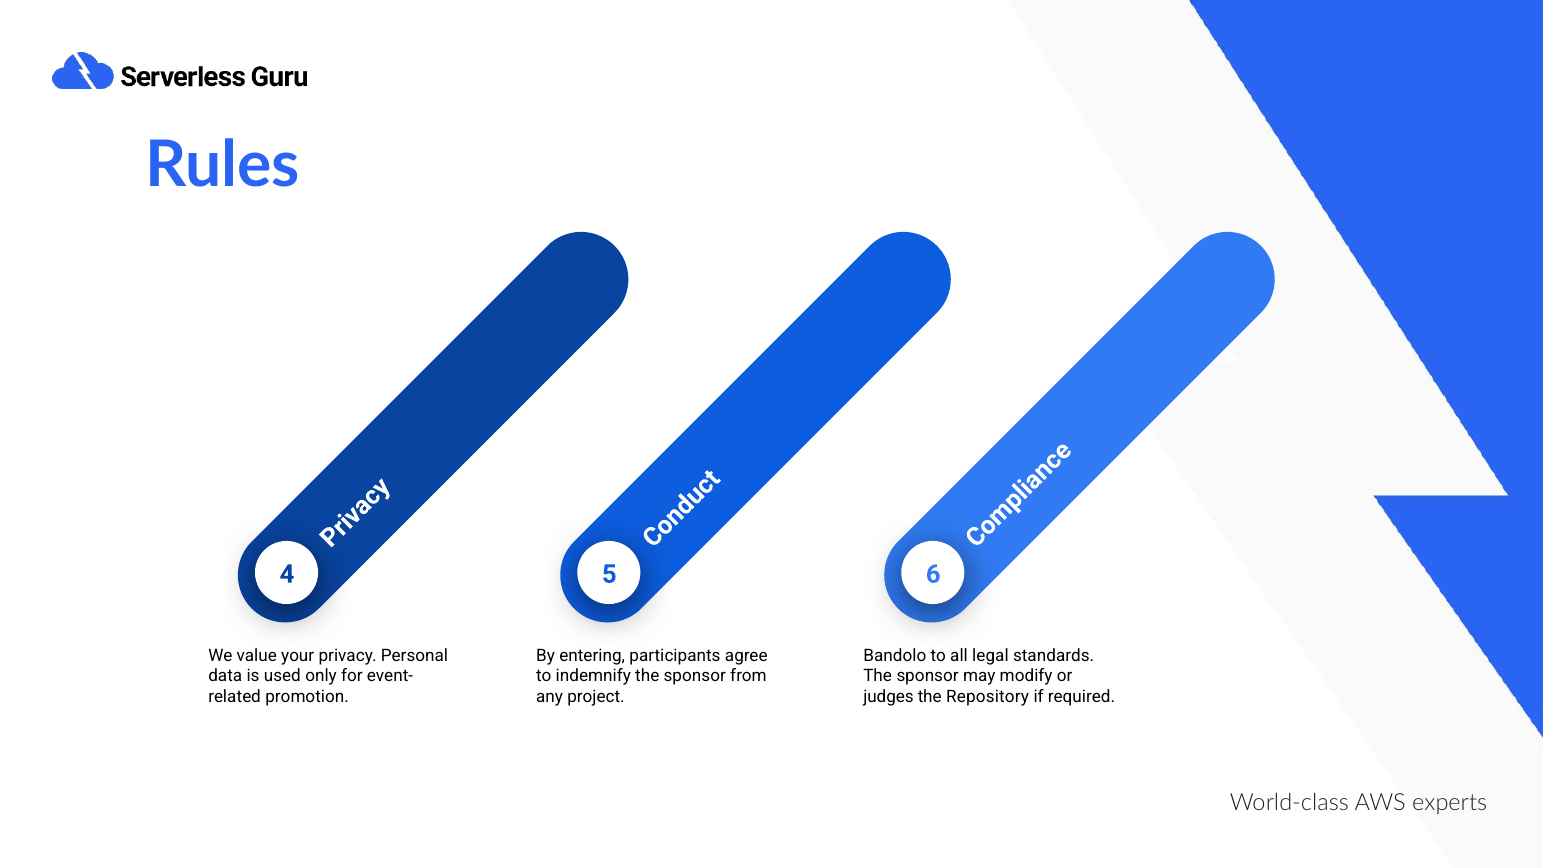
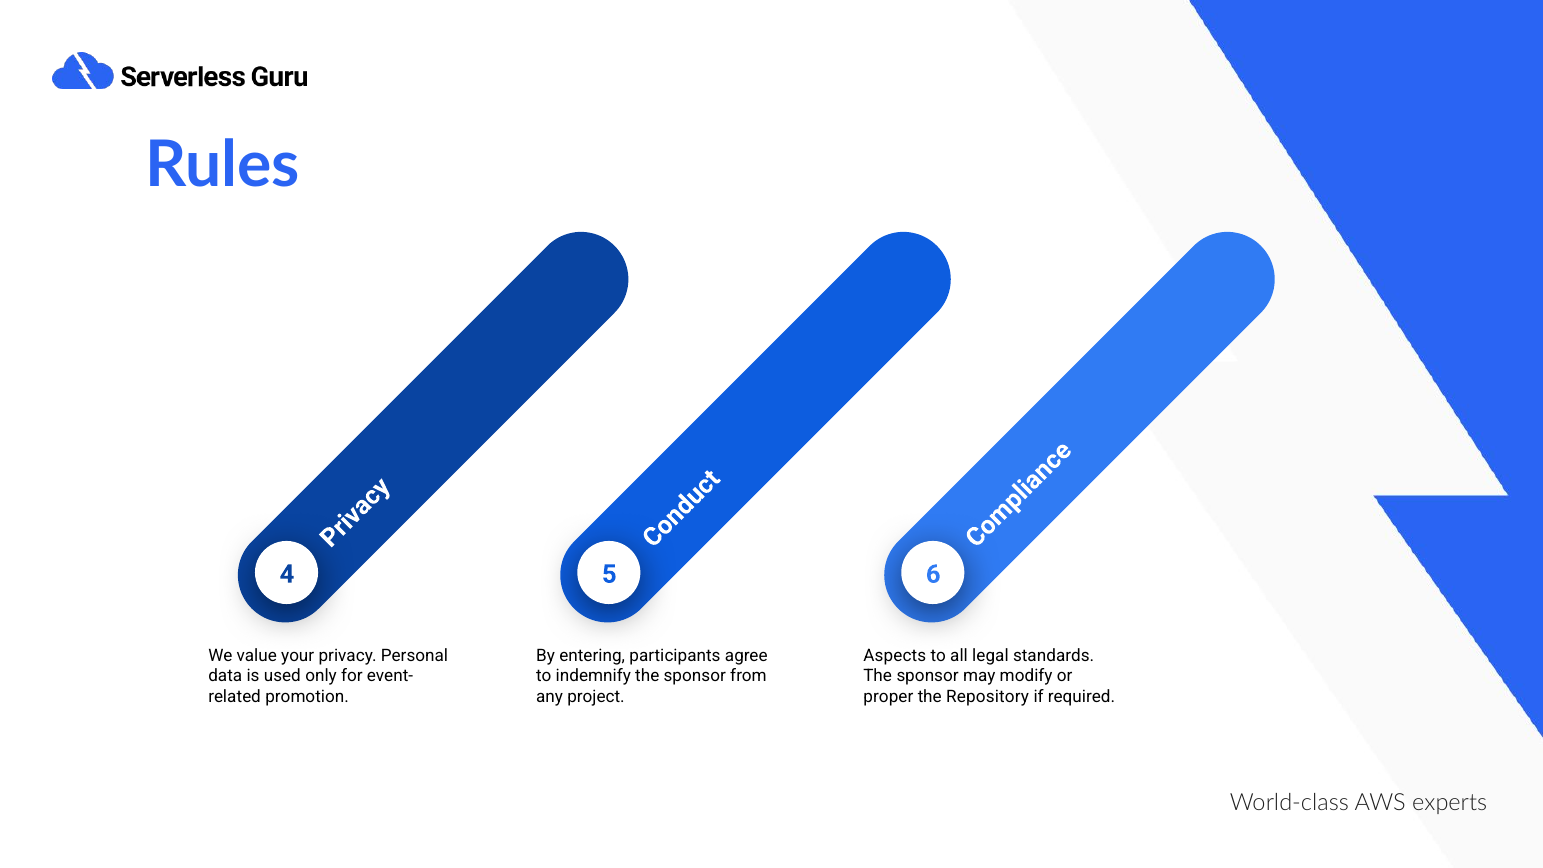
Bandolo: Bandolo -> Aspects (895, 656)
judges: judges -> proper (888, 697)
